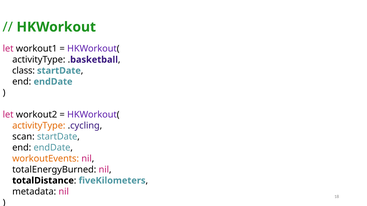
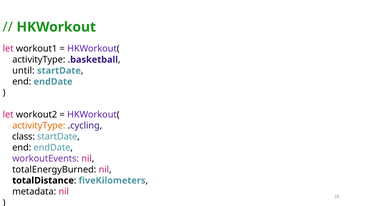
class: class -> until (23, 71)
scan: scan -> class (24, 137)
workoutEvents colour: orange -> purple (46, 159)
